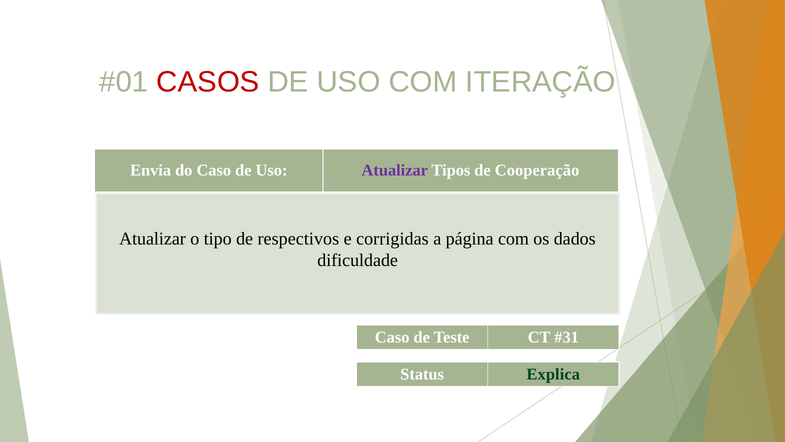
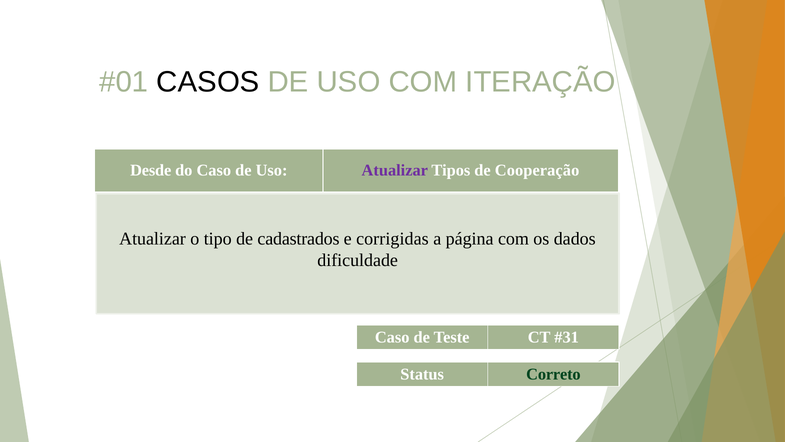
CASOS colour: red -> black (208, 82)
Envia: Envia -> Desde (151, 170)
respectivos: respectivos -> cadastrados (298, 238)
Explica: Explica -> Correto (553, 374)
